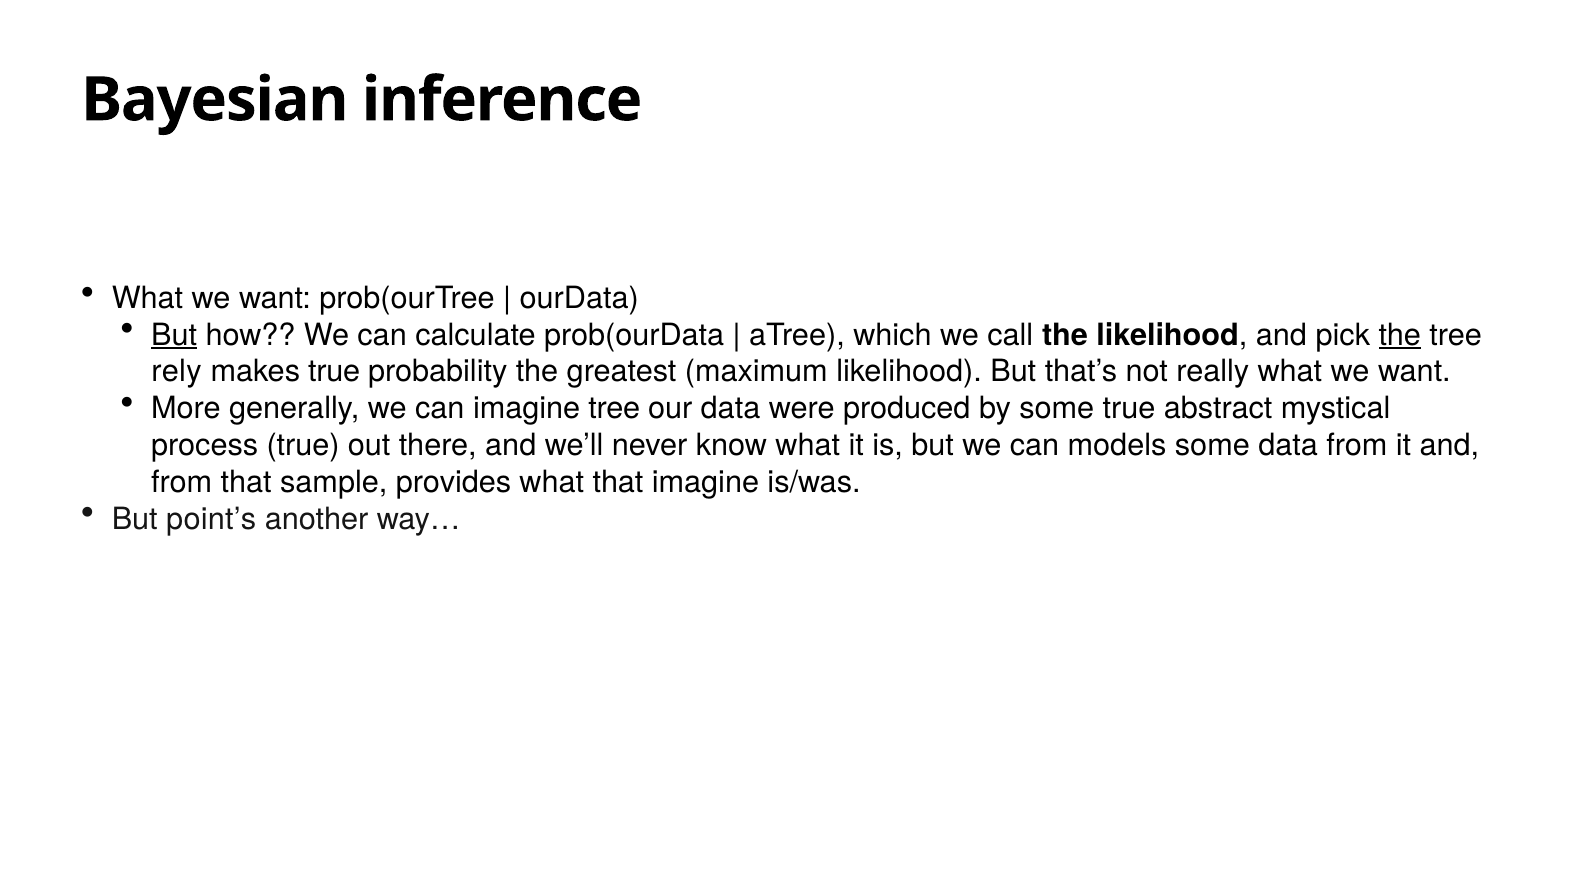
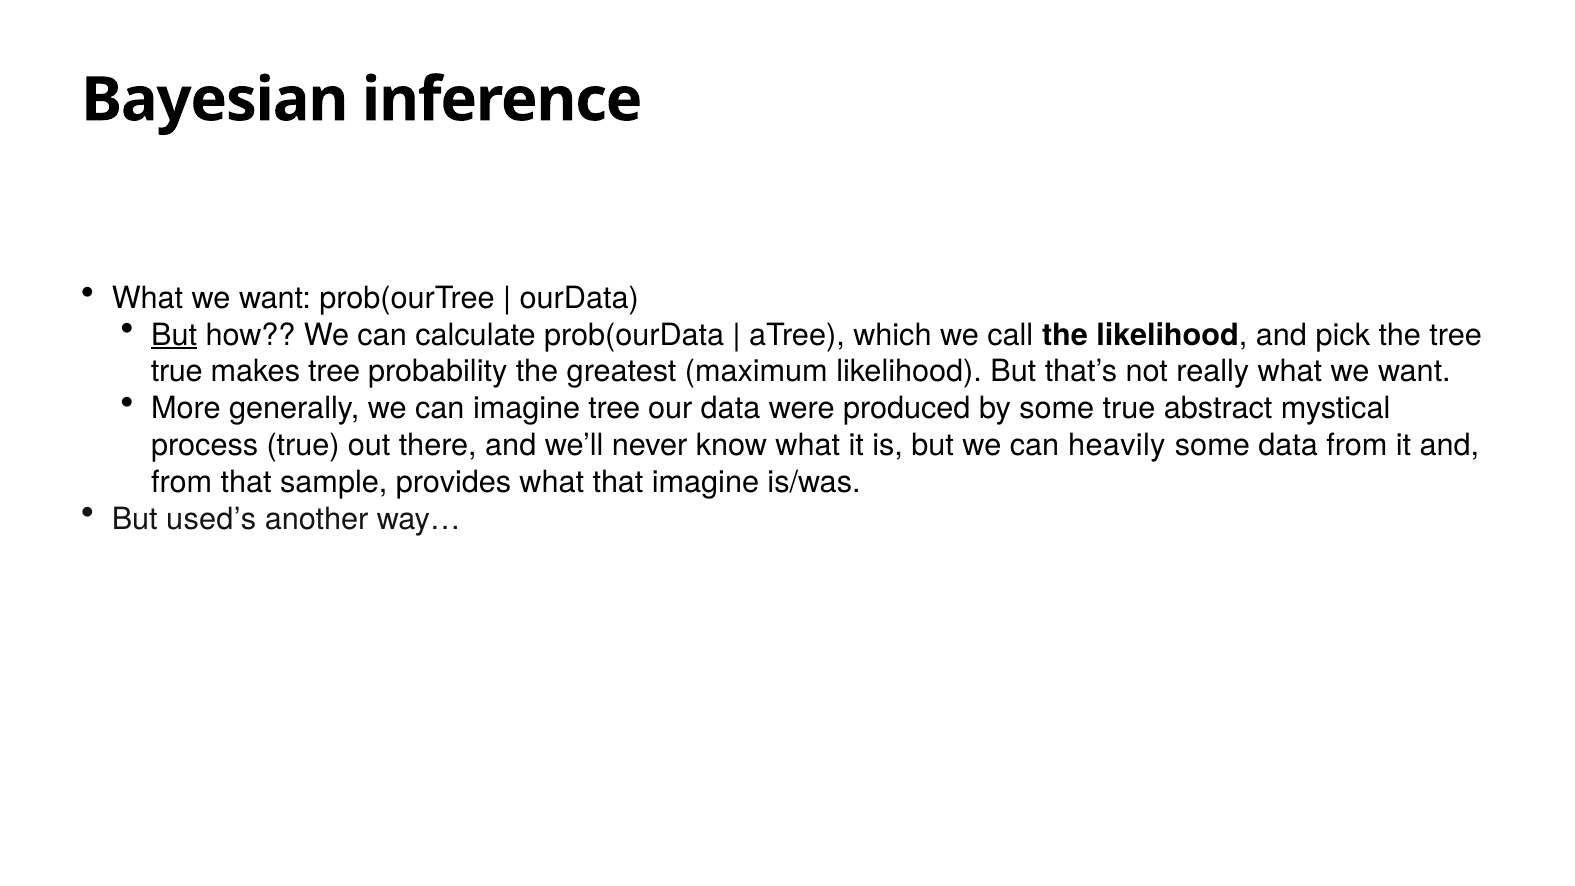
the underline: present -> none (1400, 335)
rely: rely -> true (177, 372)
makes true: true -> tree (334, 372)
models: models -> heavily (1117, 445)
point’s: point’s -> used’s (211, 519)
